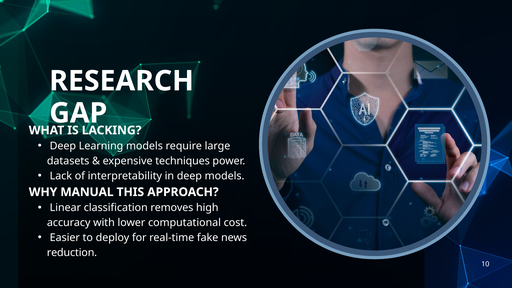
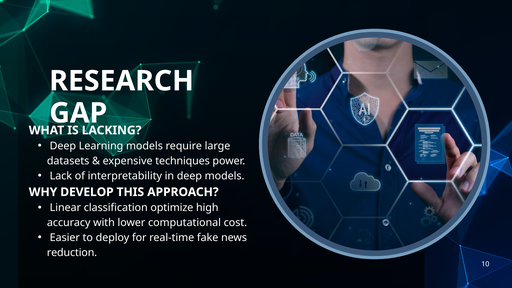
MANUAL: MANUAL -> DEVELOP (87, 192)
removes: removes -> optimize (172, 208)
